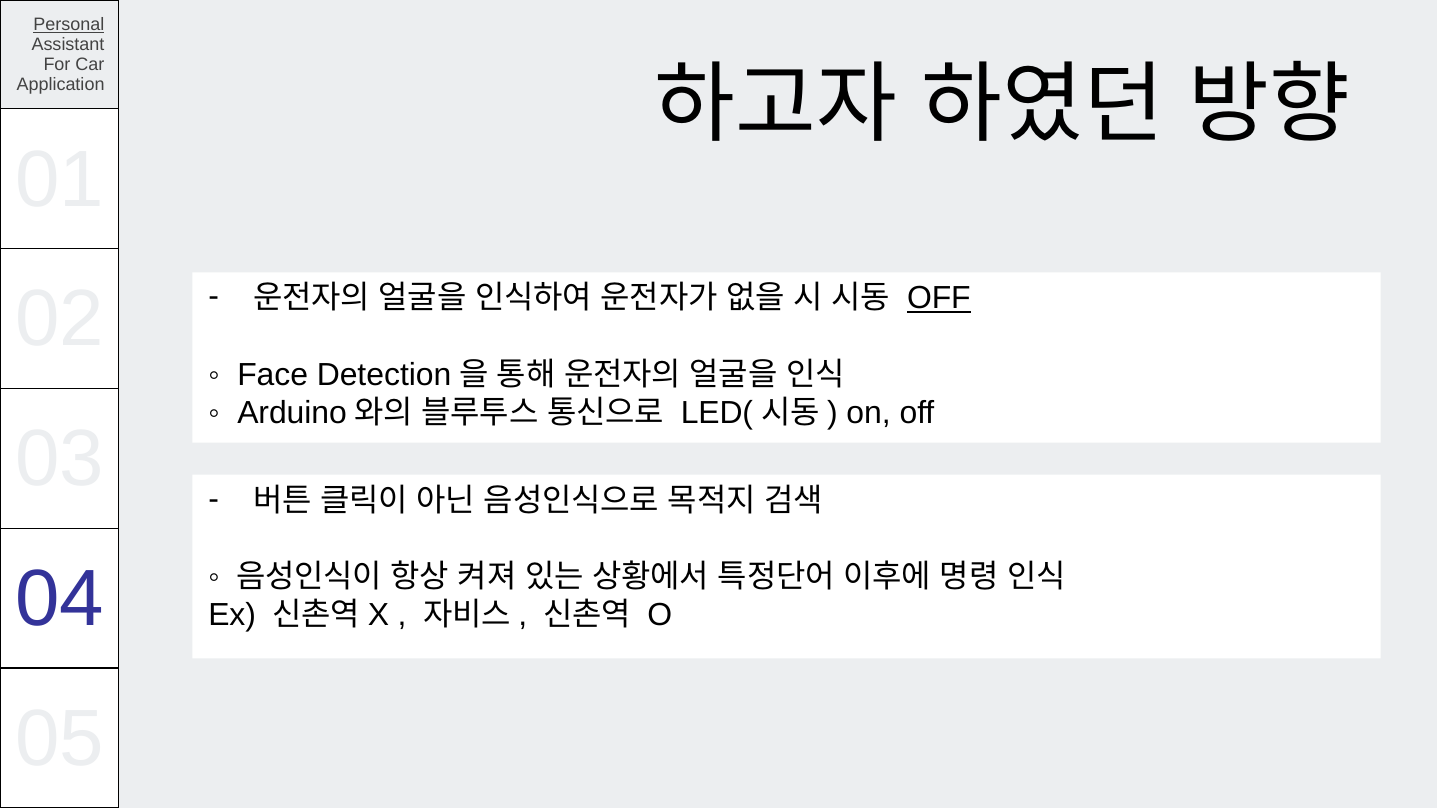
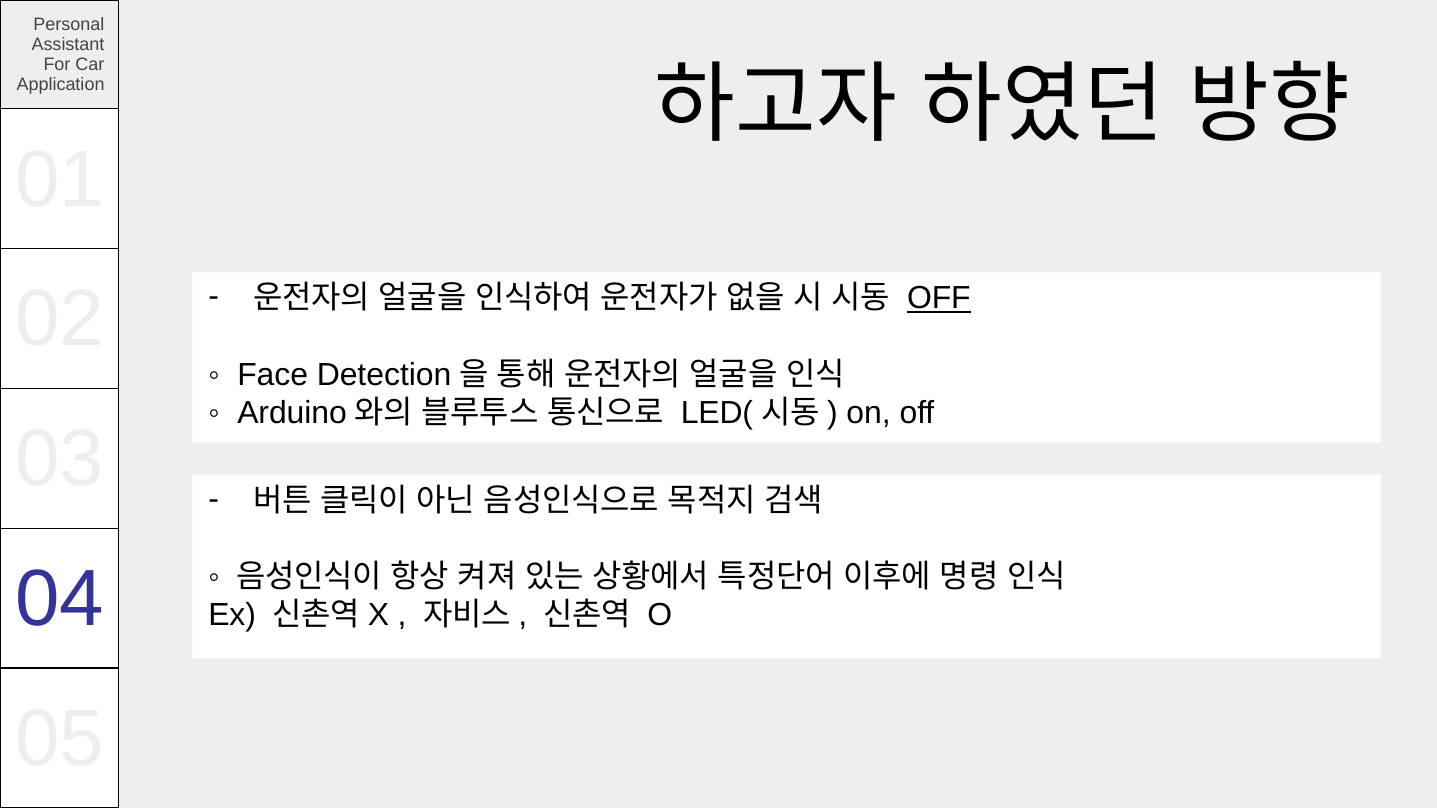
Personal underline: present -> none (69, 24)
